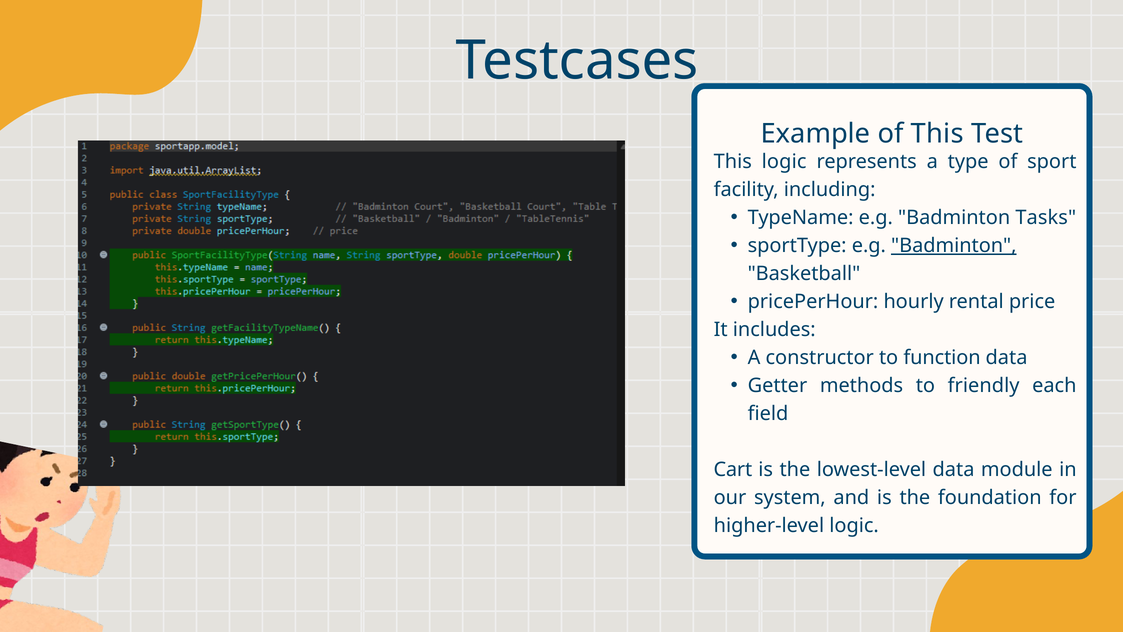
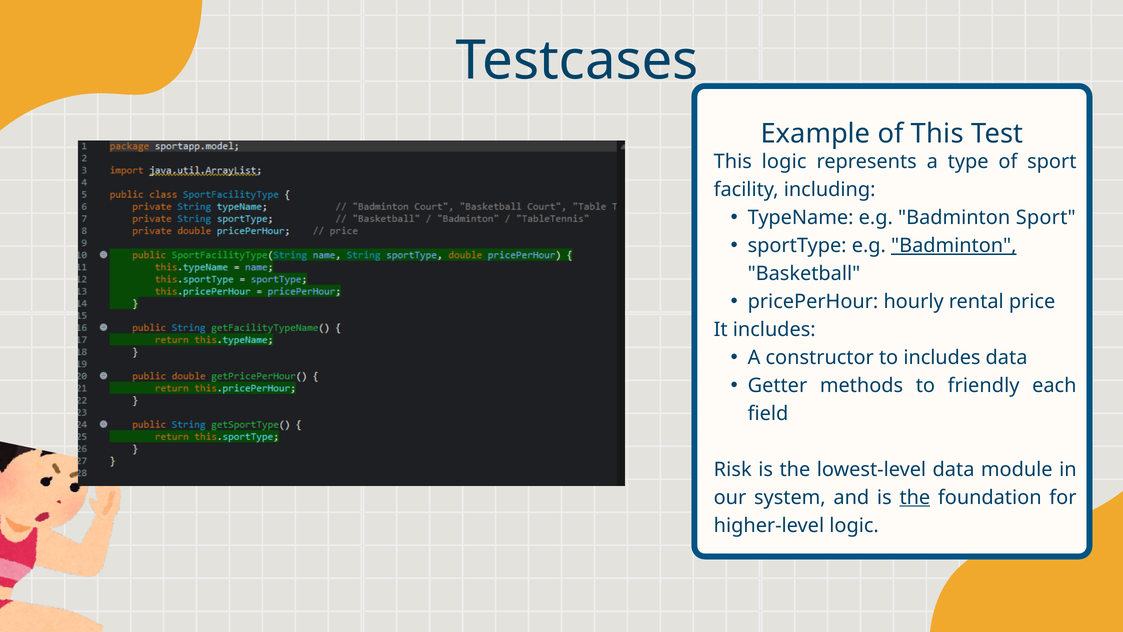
Badminton Tasks: Tasks -> Sport (1046, 218)
to function: function -> includes (942, 357)
Cart: Cart -> Risk (733, 469)
the underline: none -> present (915, 497)
